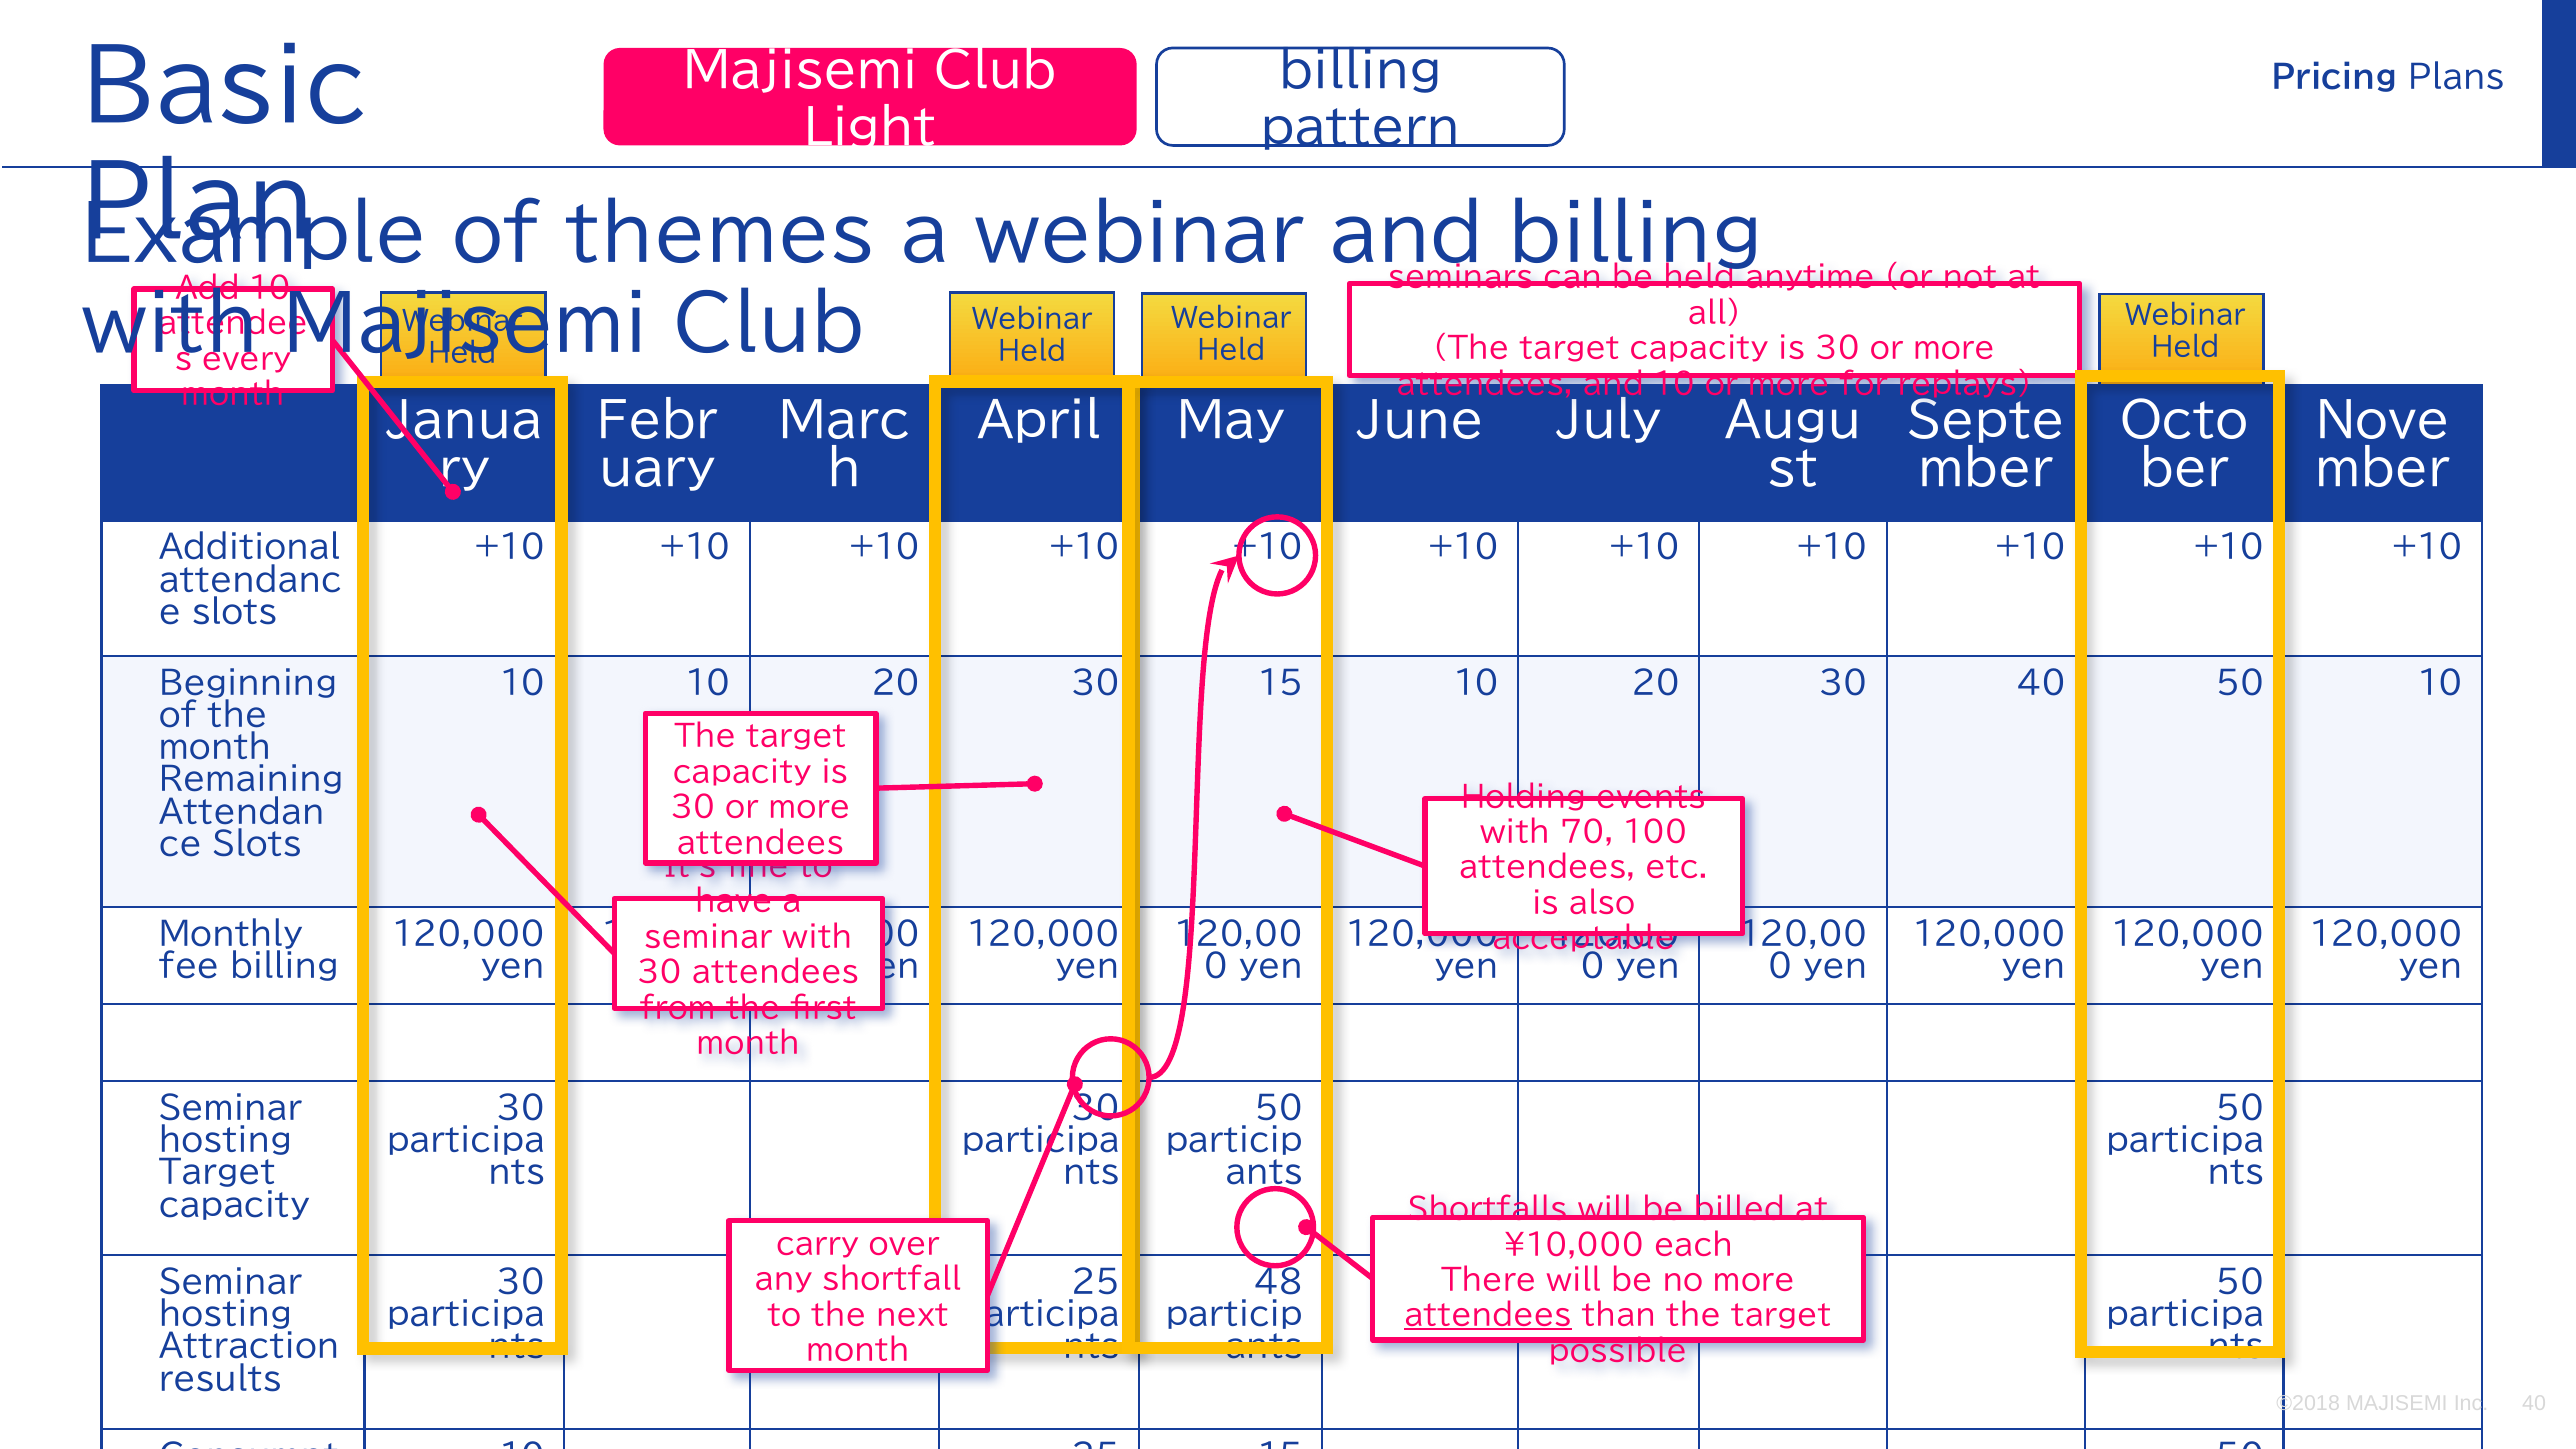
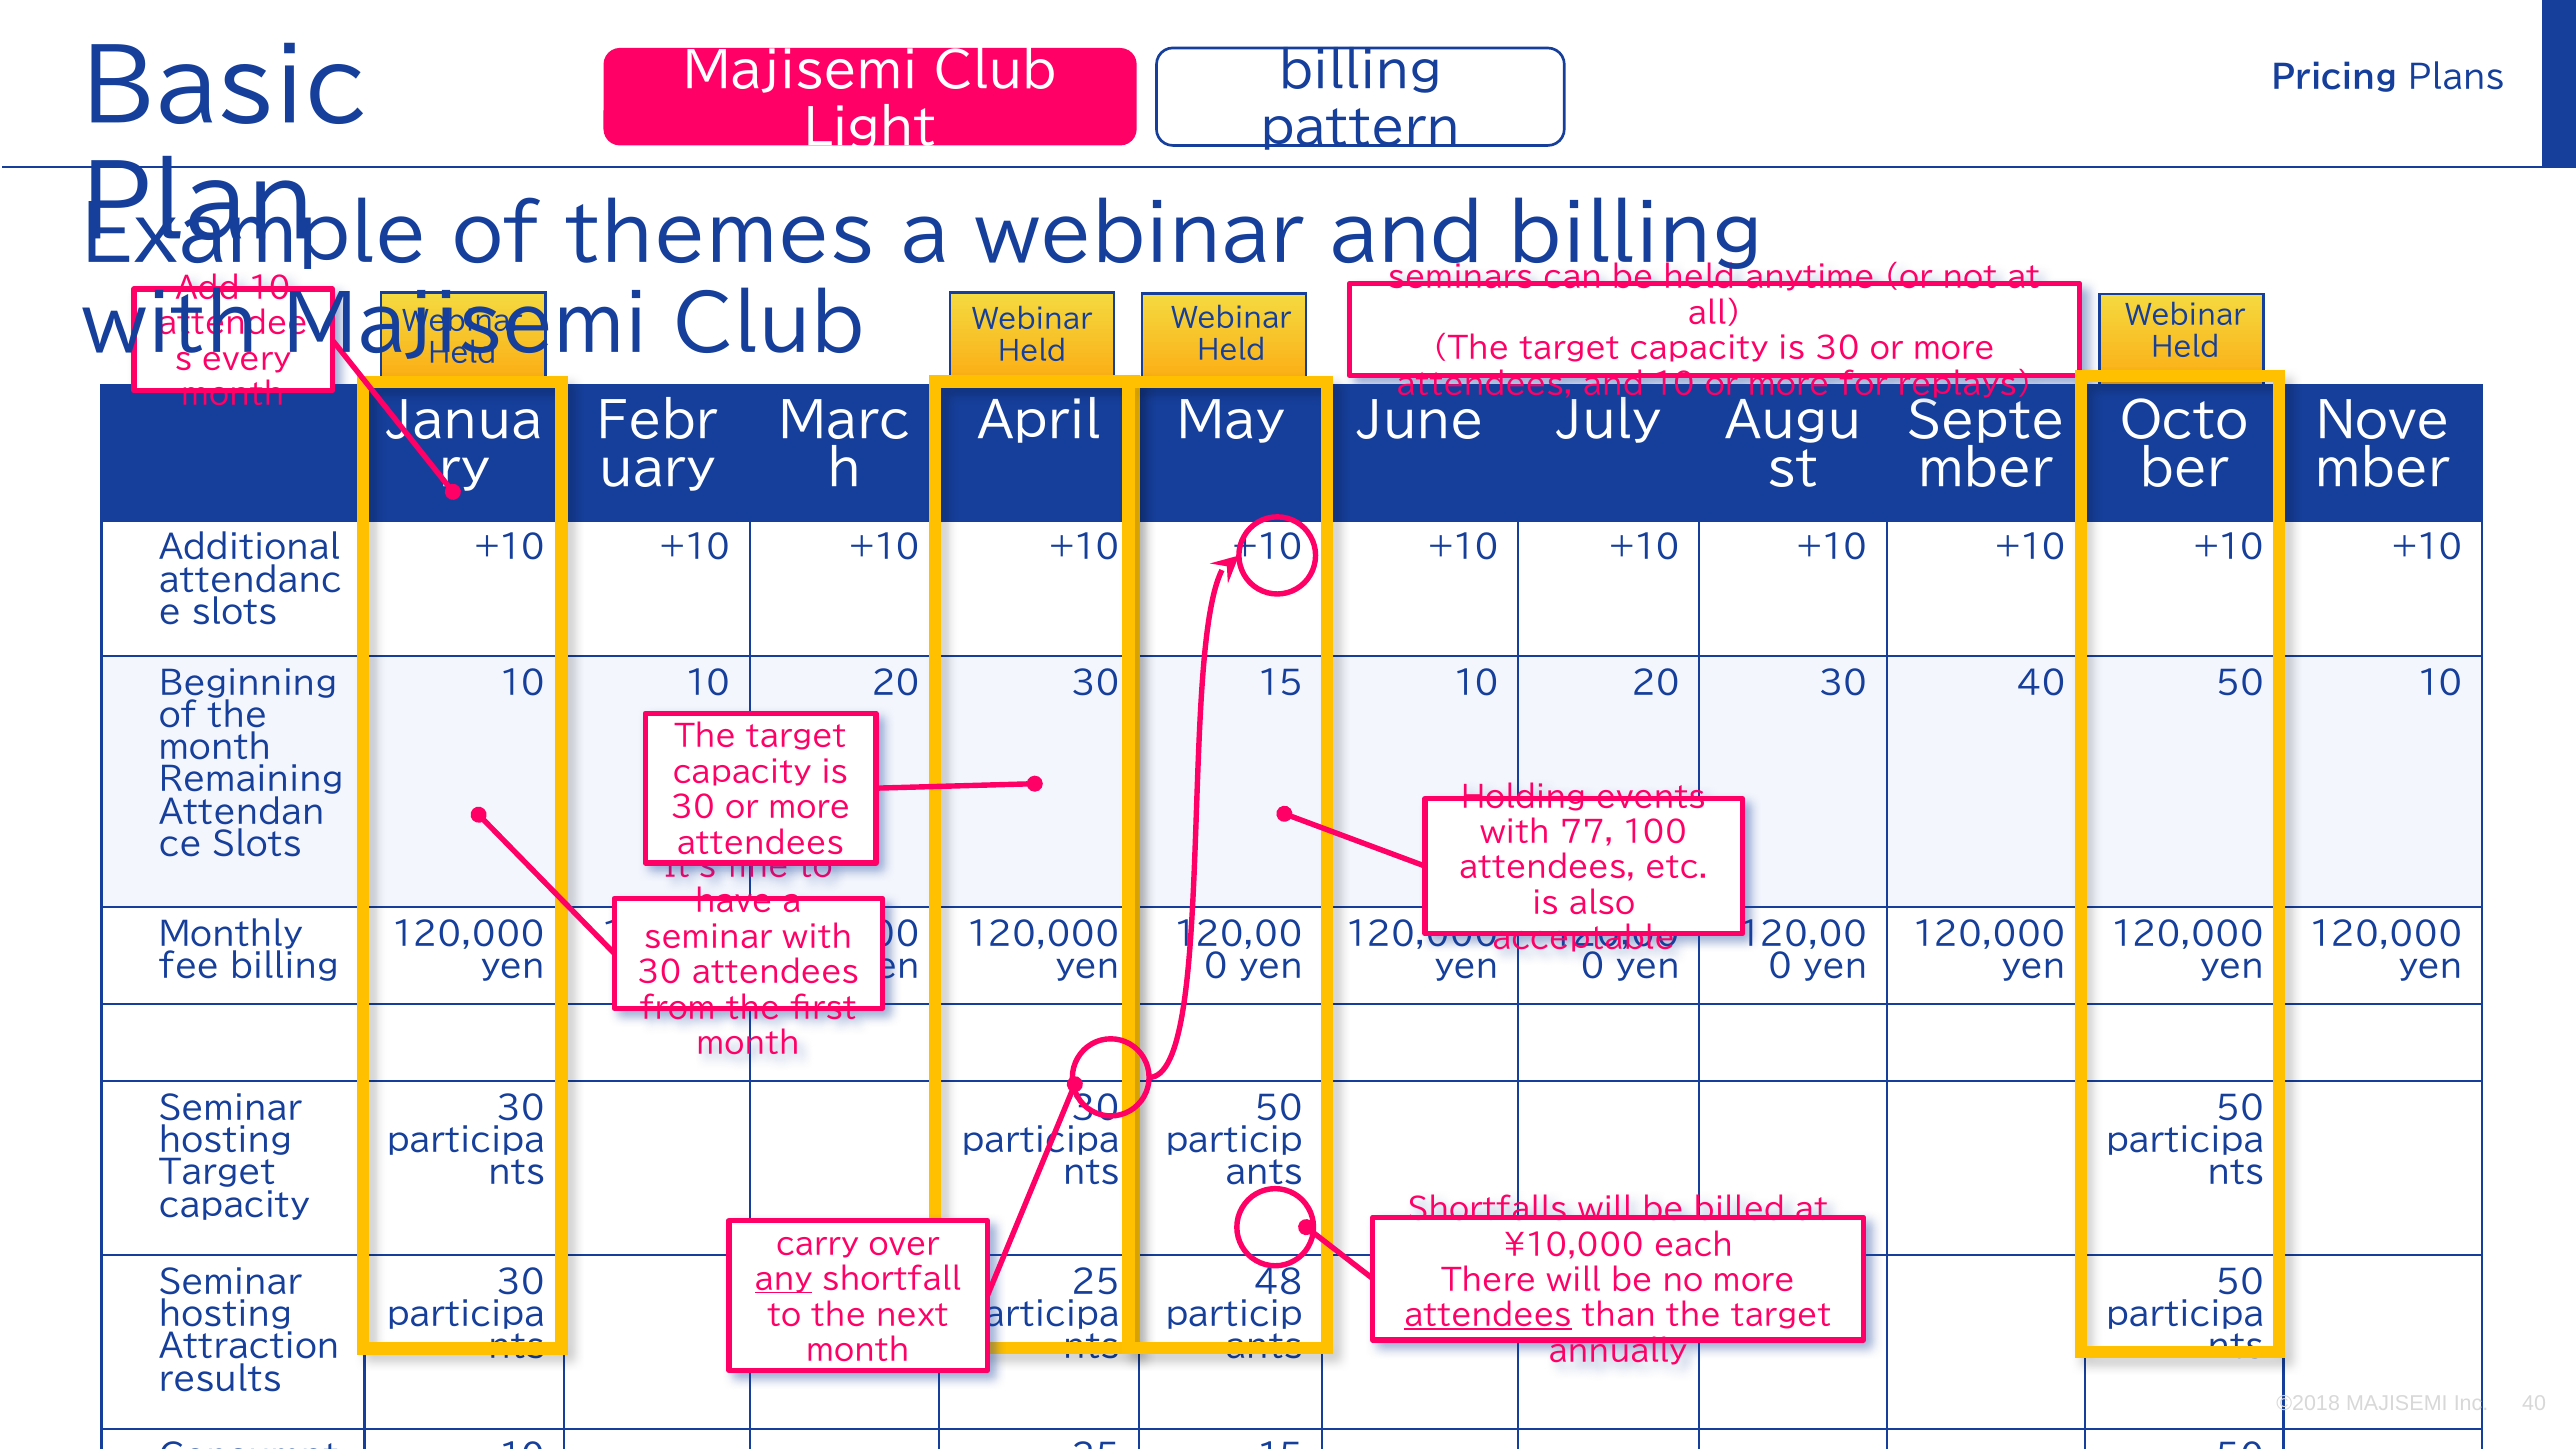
70: 70 -> 77 (1587, 833)
any underline: none -> present (784, 1280)
possible: possible -> annually (1618, 1352)
